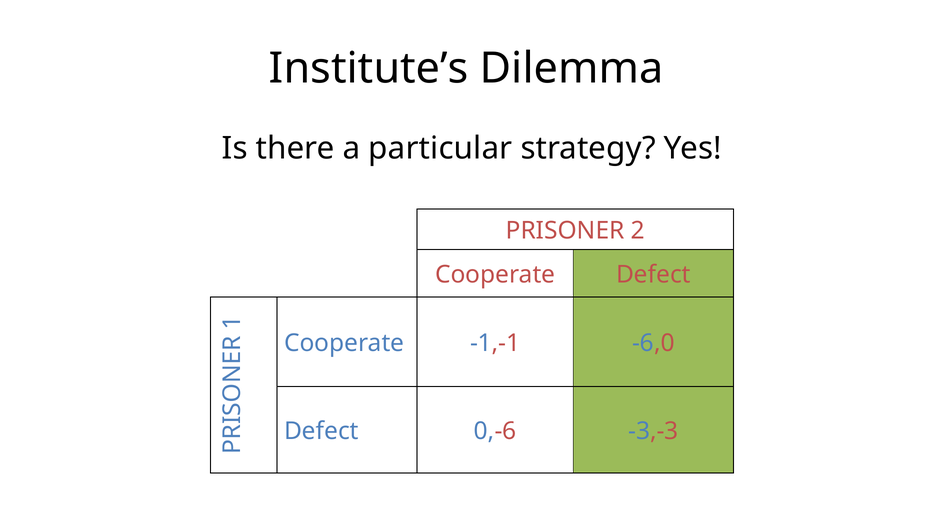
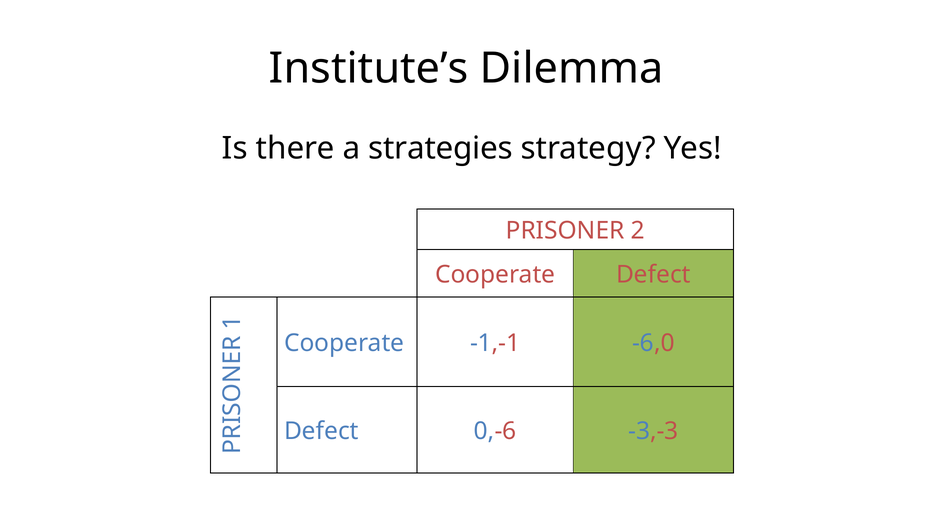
particular: particular -> strategies (441, 149)
